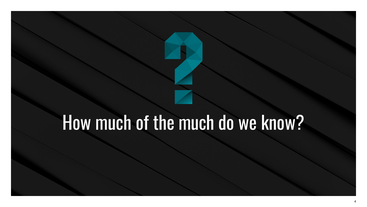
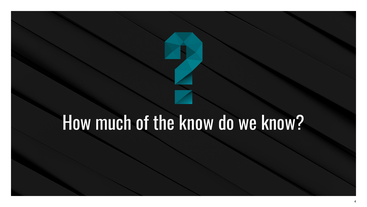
the much: much -> know (196, 124)
